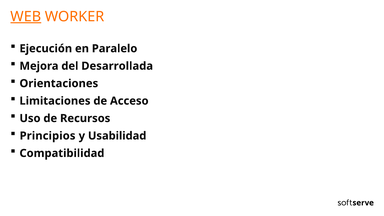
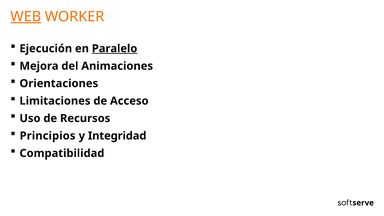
Paralelo underline: none -> present (115, 49)
Desarrollada: Desarrollada -> Animaciones (117, 66)
Usabilidad: Usabilidad -> Integridad (117, 136)
